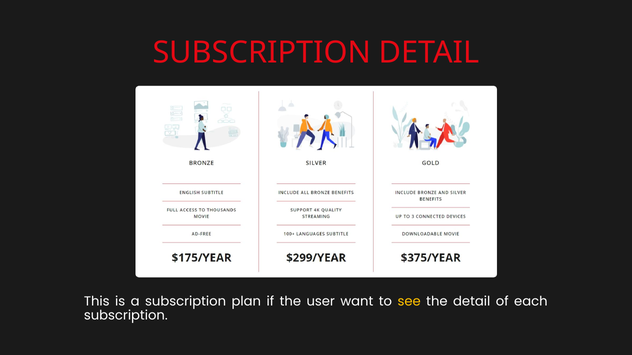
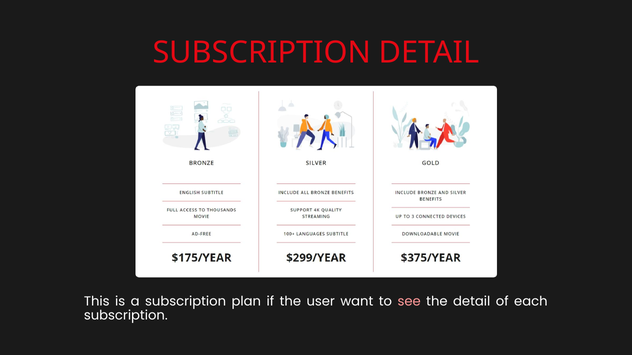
see colour: yellow -> pink (409, 302)
